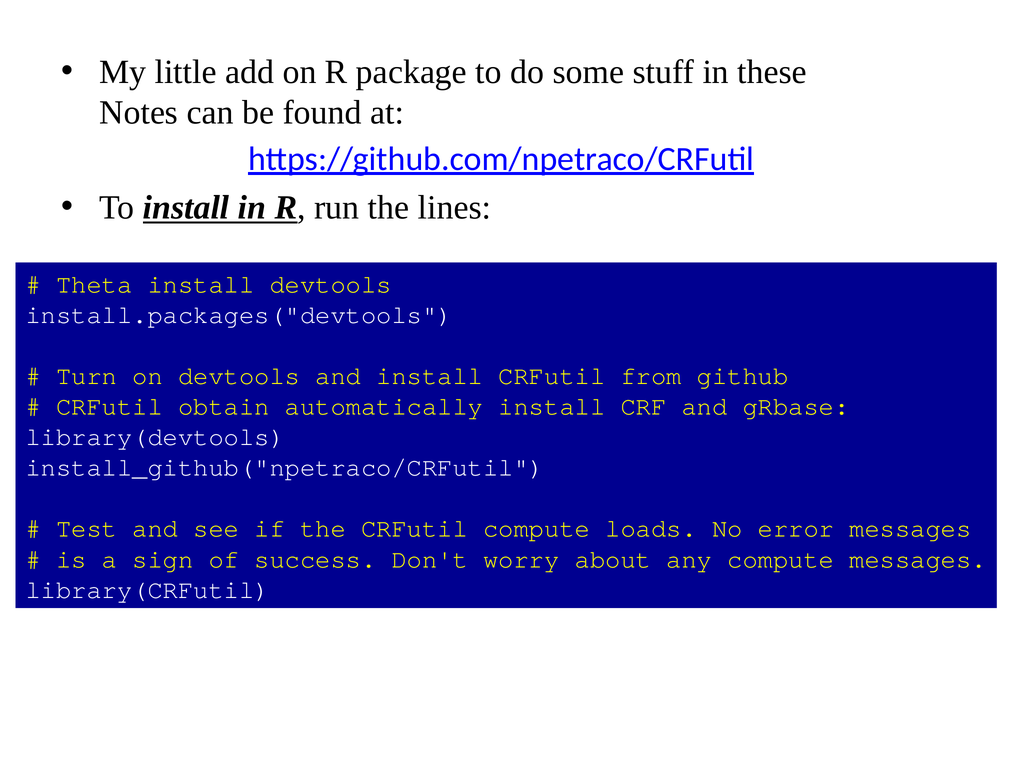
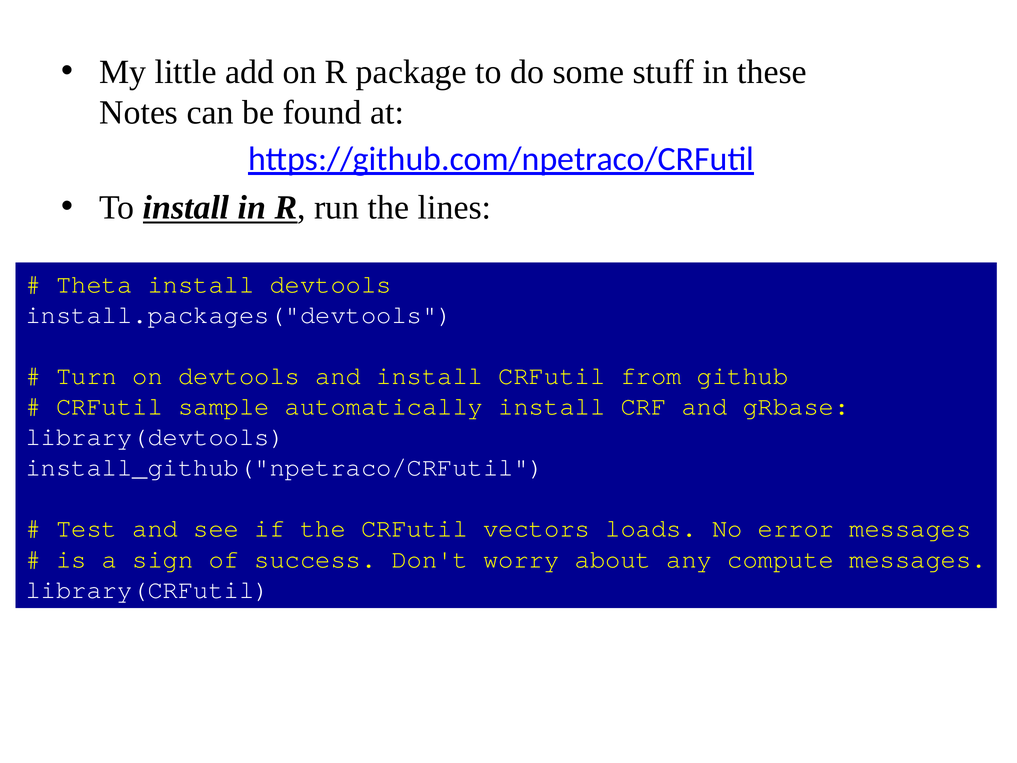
obtain: obtain -> sample (224, 406)
CRFutil compute: compute -> vectors (537, 528)
